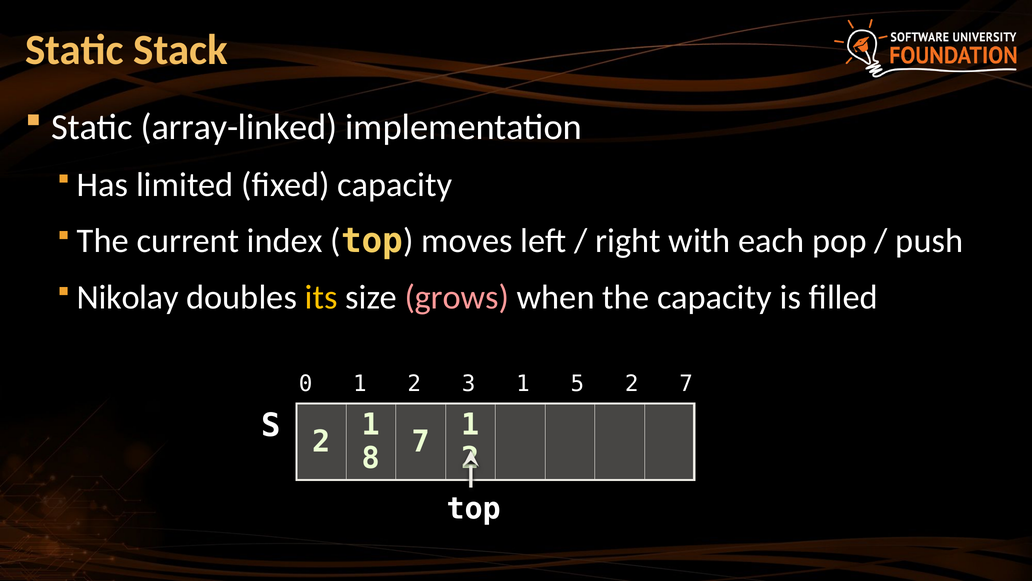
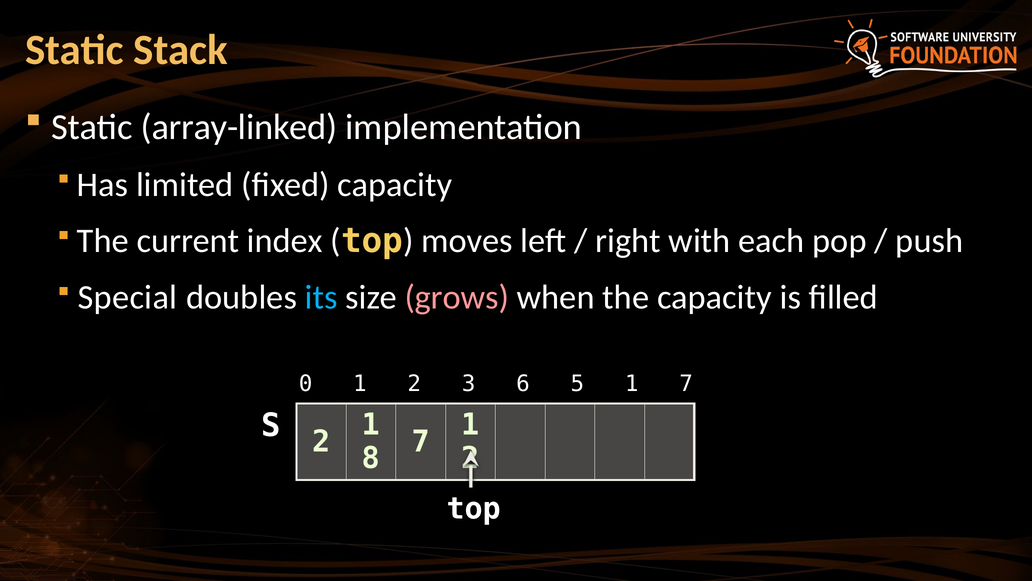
Nikolay: Nikolay -> Special (127, 297)
its colour: yellow -> light blue (321, 297)
3 1: 1 -> 6 (523, 384)
5 2: 2 -> 1 (632, 384)
